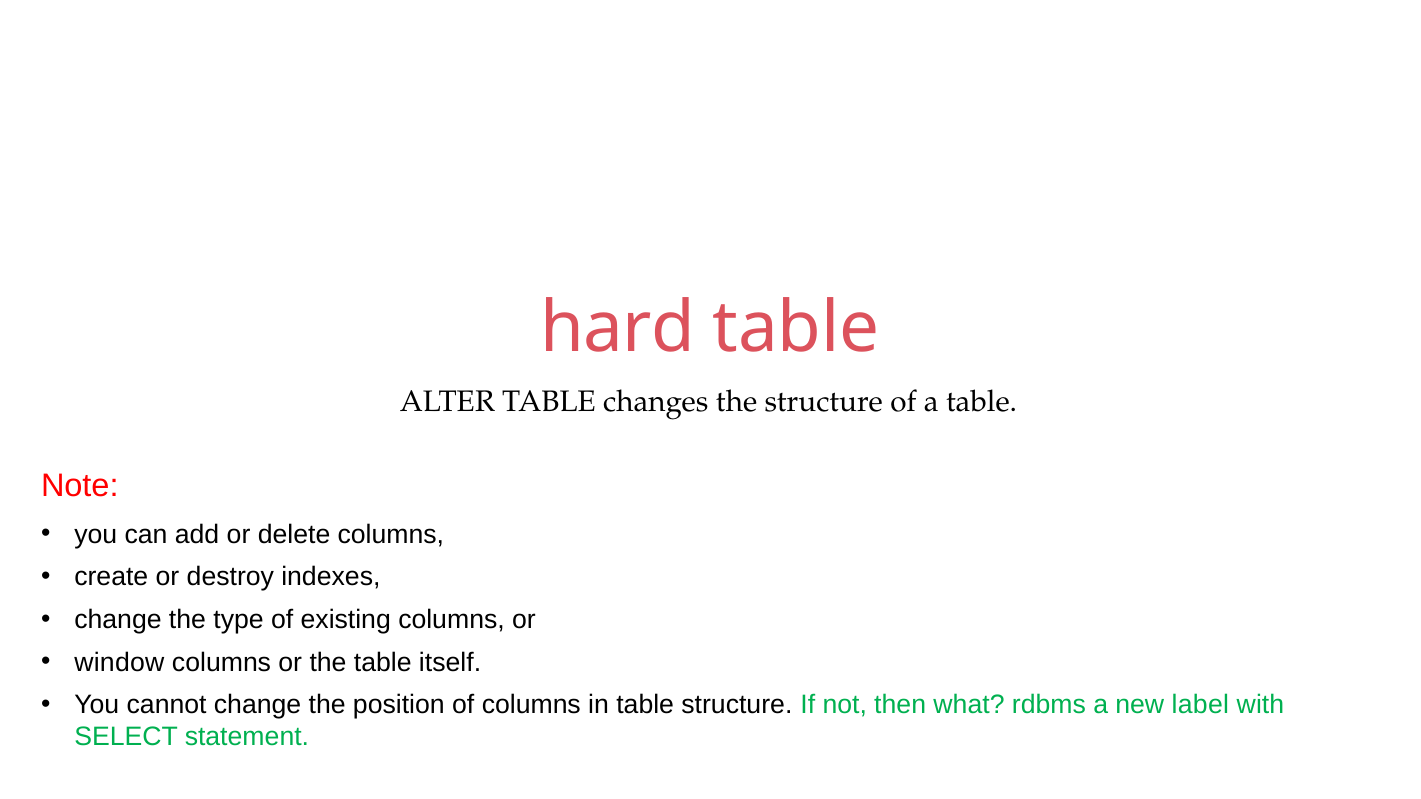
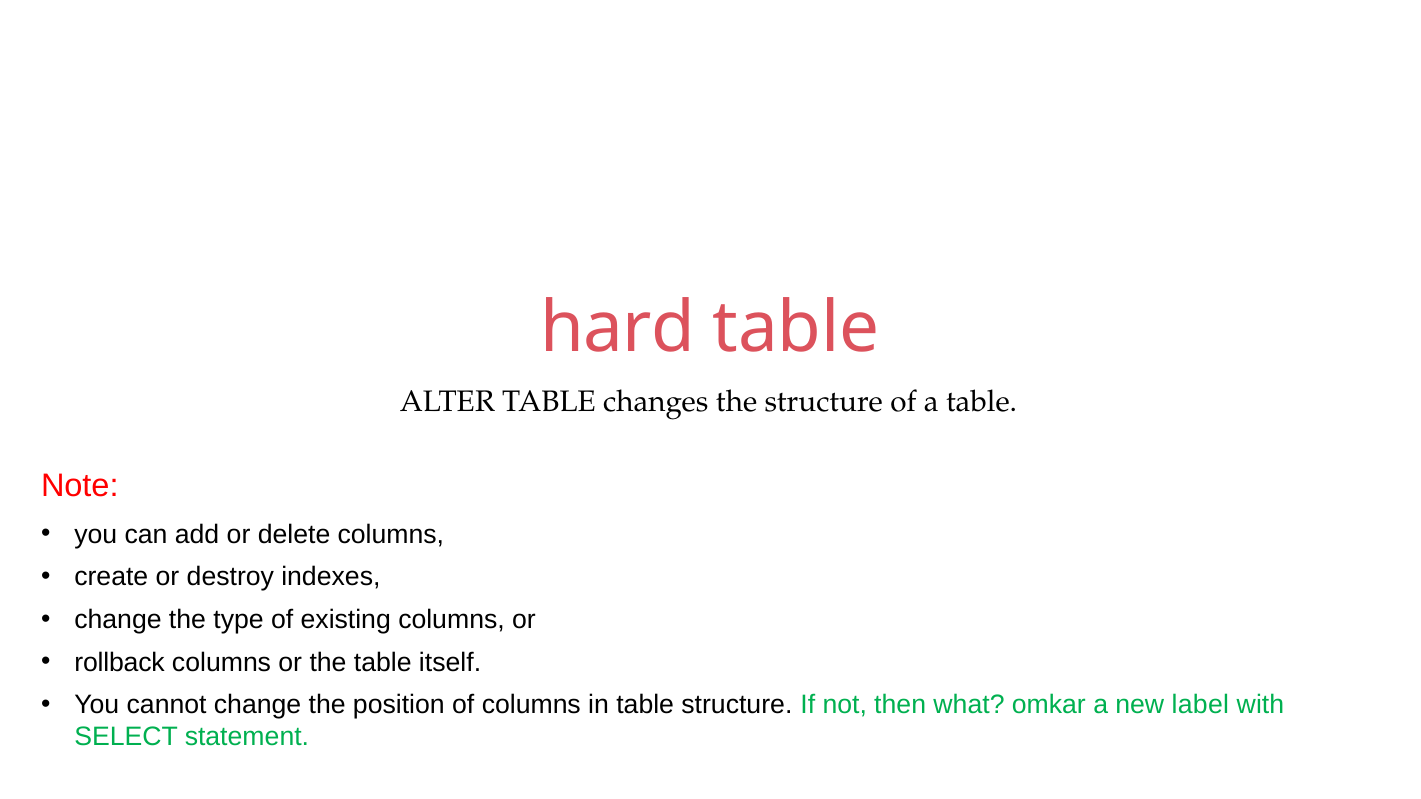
window: window -> rollback (120, 663)
rdbms: rdbms -> omkar (1049, 705)
